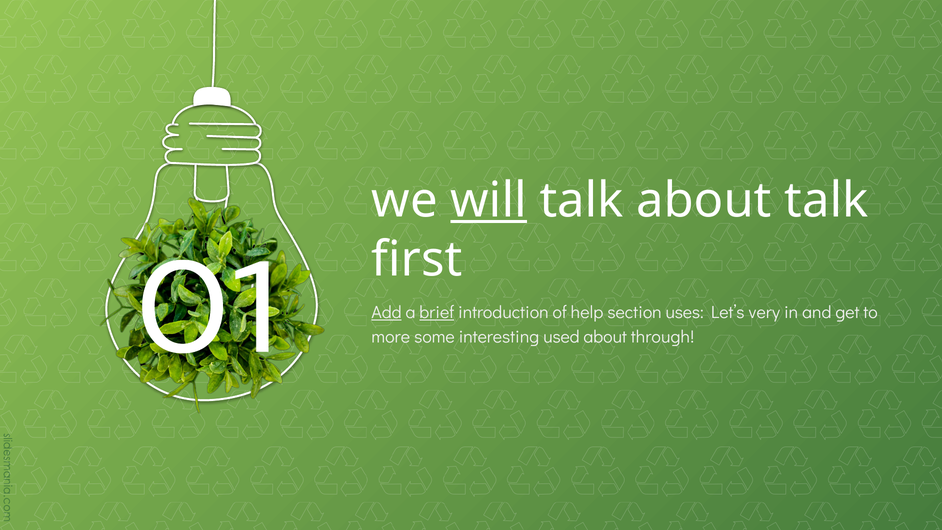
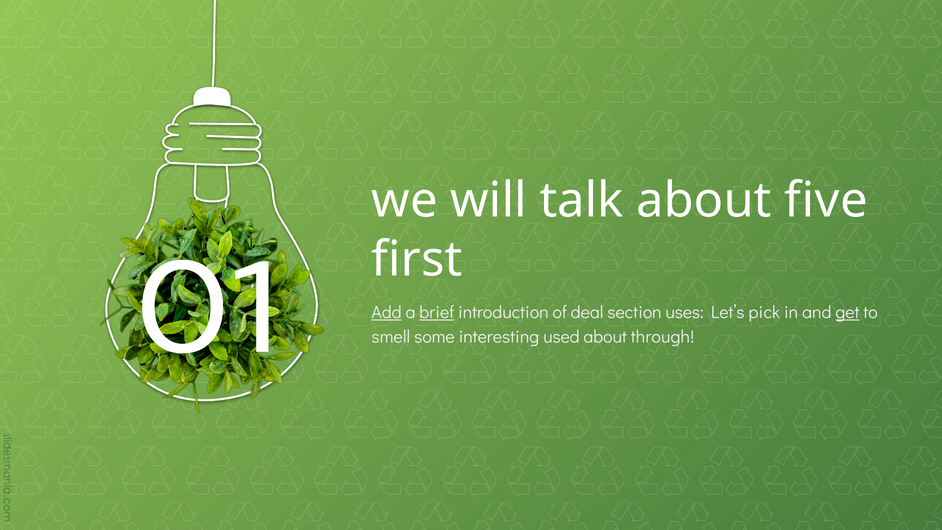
will underline: present -> none (489, 200)
about talk: talk -> five (826, 200)
help: help -> deal (587, 312)
very: very -> pick (764, 312)
get underline: none -> present (847, 312)
more: more -> smell (391, 337)
